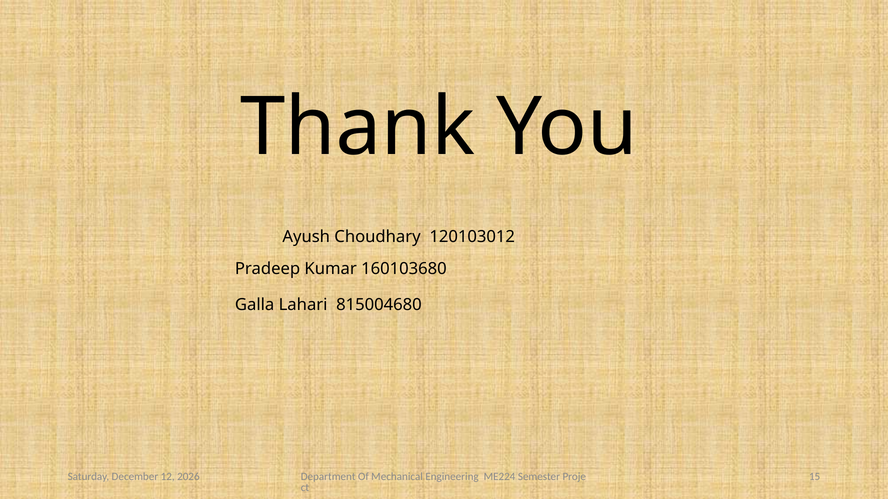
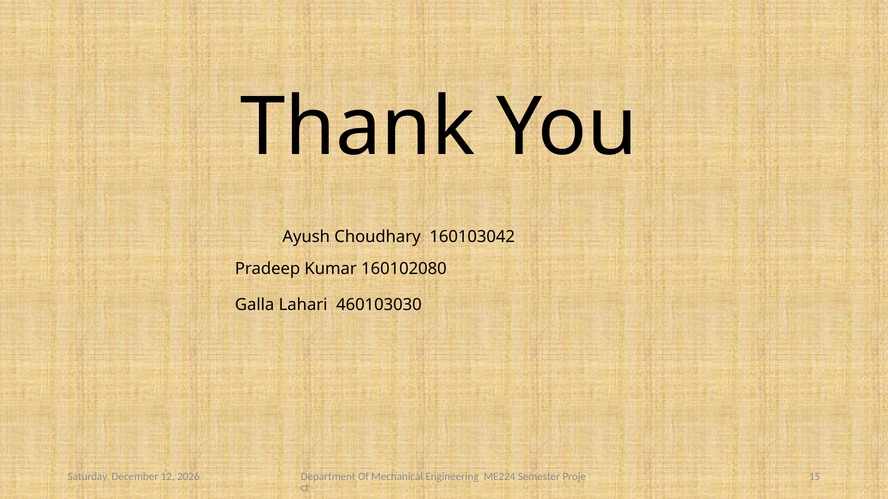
120103012: 120103012 -> 160103042 (472, 237)
160103680: 160103680 -> 160102080 (404, 269)
815004680: 815004680 -> 460103030 (379, 305)
